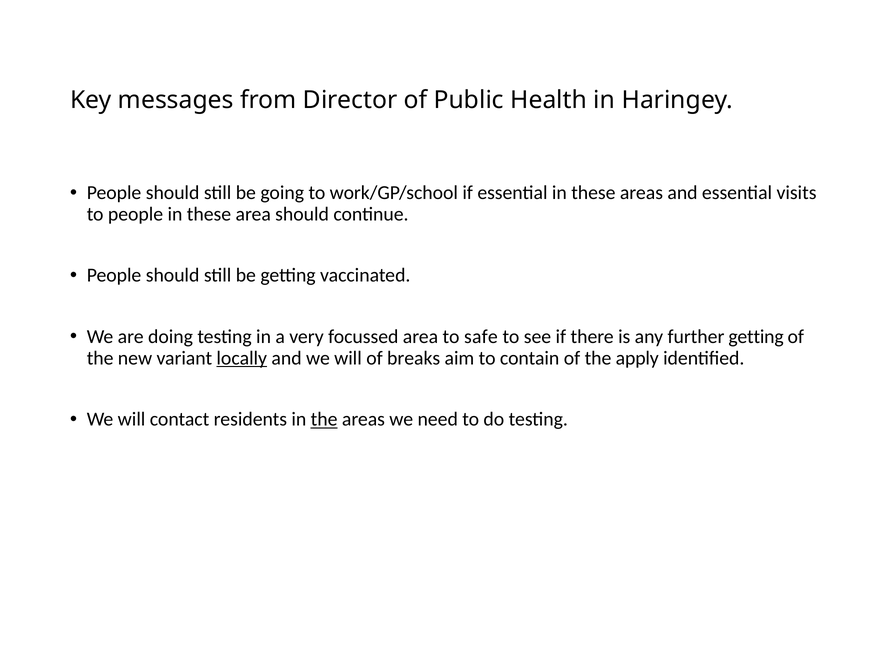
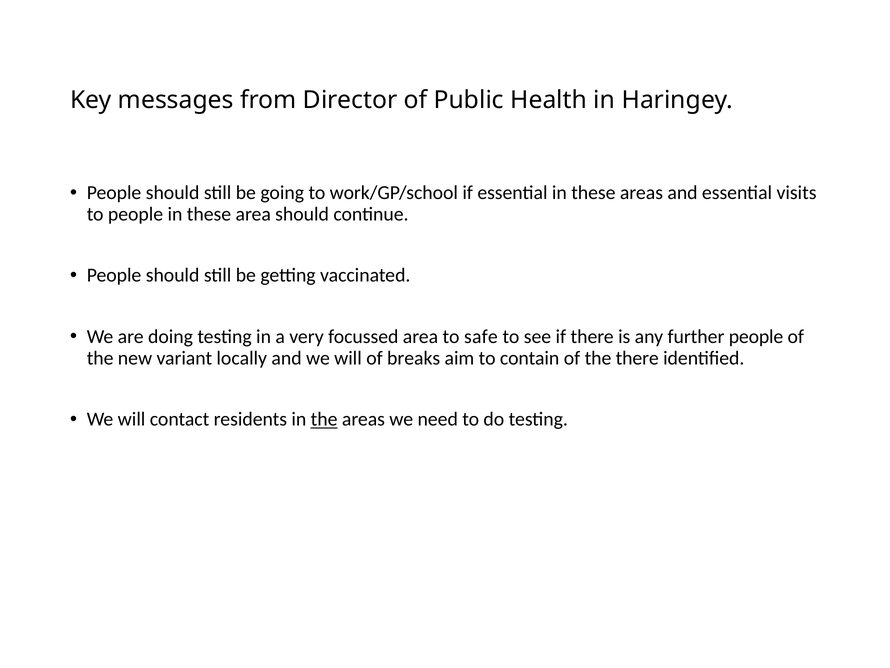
further getting: getting -> people (756, 337)
locally underline: present -> none (242, 358)
the apply: apply -> there (637, 358)
